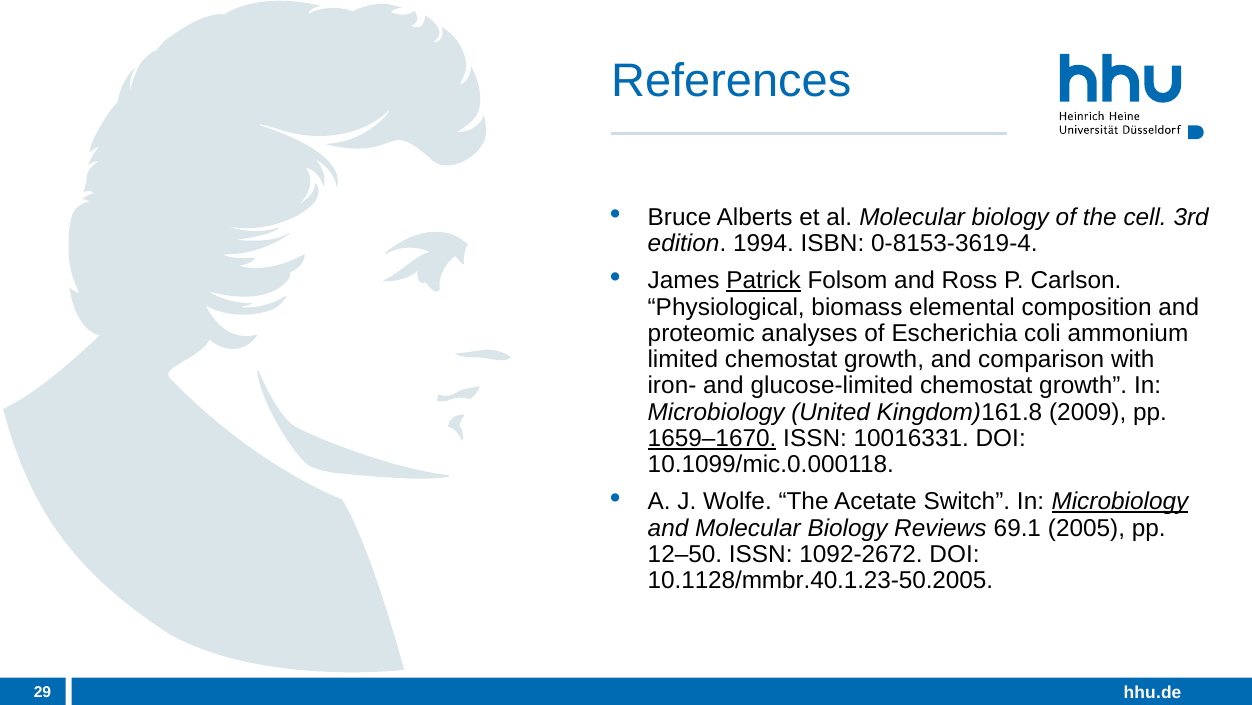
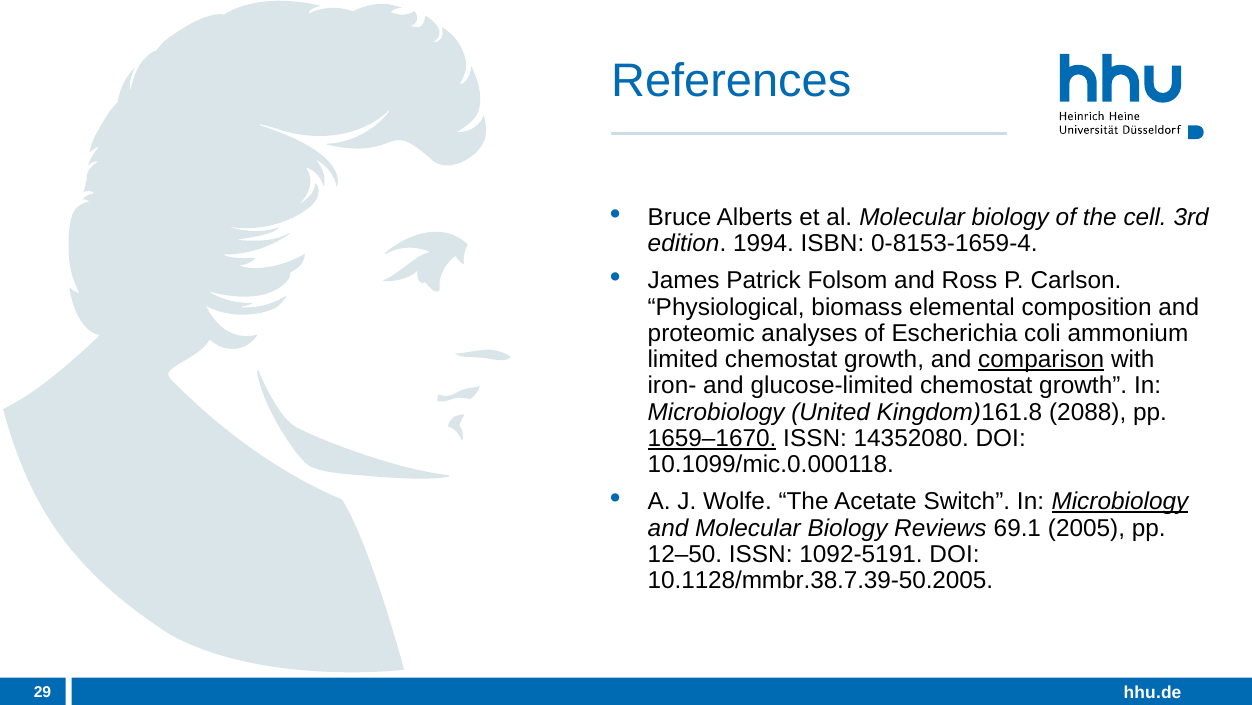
0-8153-3619-4: 0-8153-3619-4 -> 0-8153-1659-4 (954, 244)
Patrick underline: present -> none (764, 281)
comparison underline: none -> present (1041, 360)
2009: 2009 -> 2088 (1088, 412)
10016331: 10016331 -> 14352080 (911, 439)
1092-2672: 1092-2672 -> 1092-5191 (861, 554)
10.1128/mmbr.40.1.23-50.2005: 10.1128/mmbr.40.1.23-50.2005 -> 10.1128/mmbr.38.7.39-50.2005 (820, 581)
